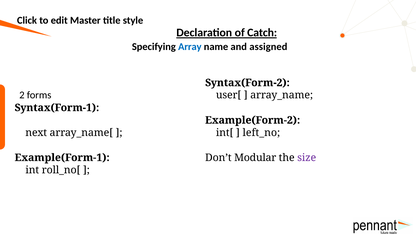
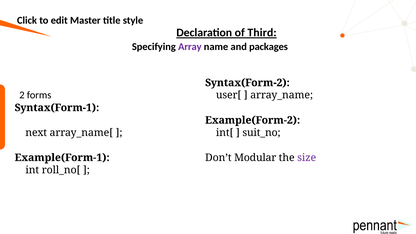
Catch: Catch -> Third (262, 33)
Array colour: blue -> purple (190, 47)
assigned: assigned -> packages (268, 47)
left_no: left_no -> suit_no (261, 133)
